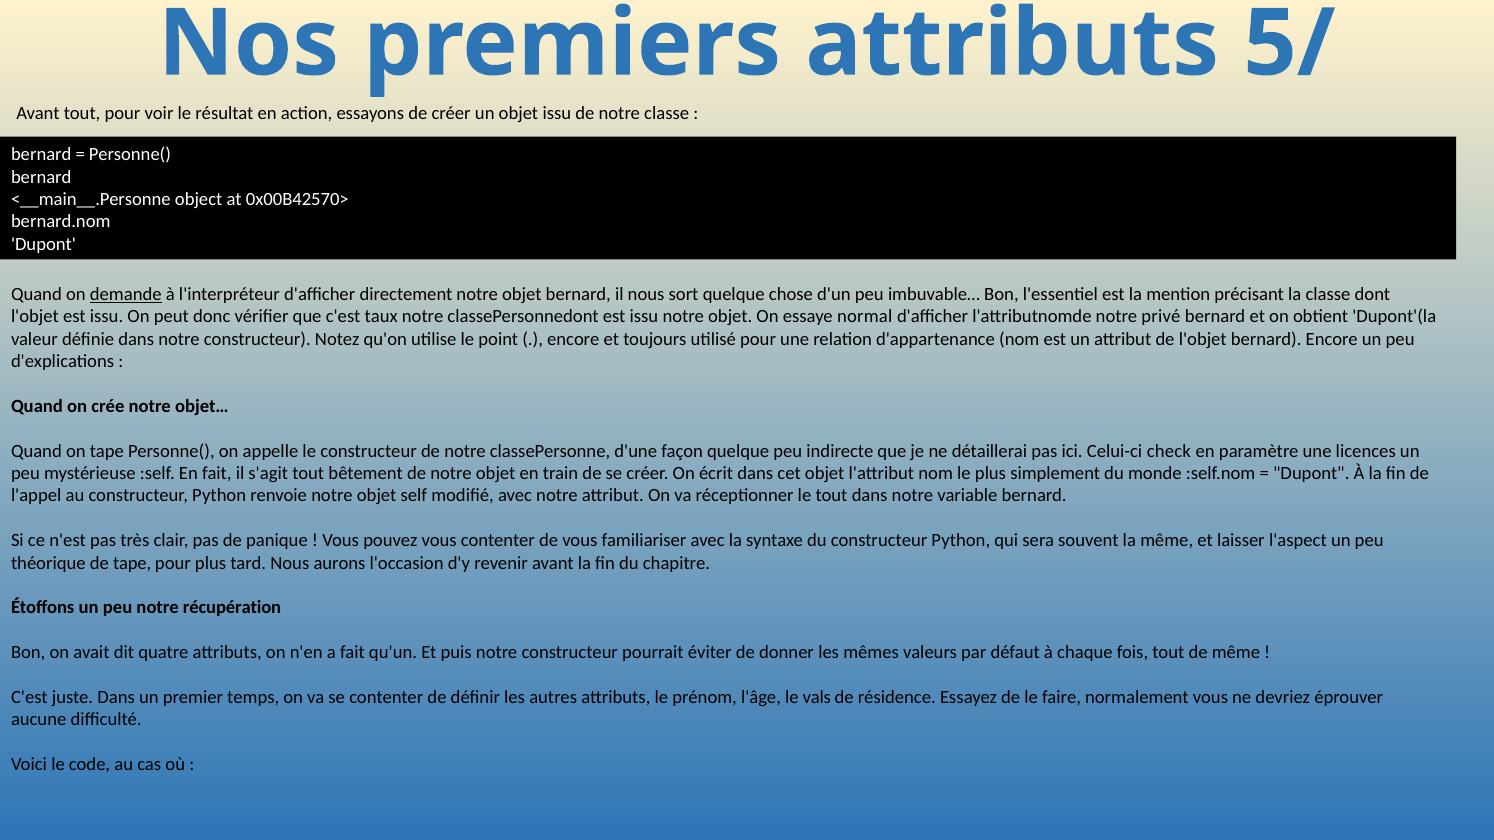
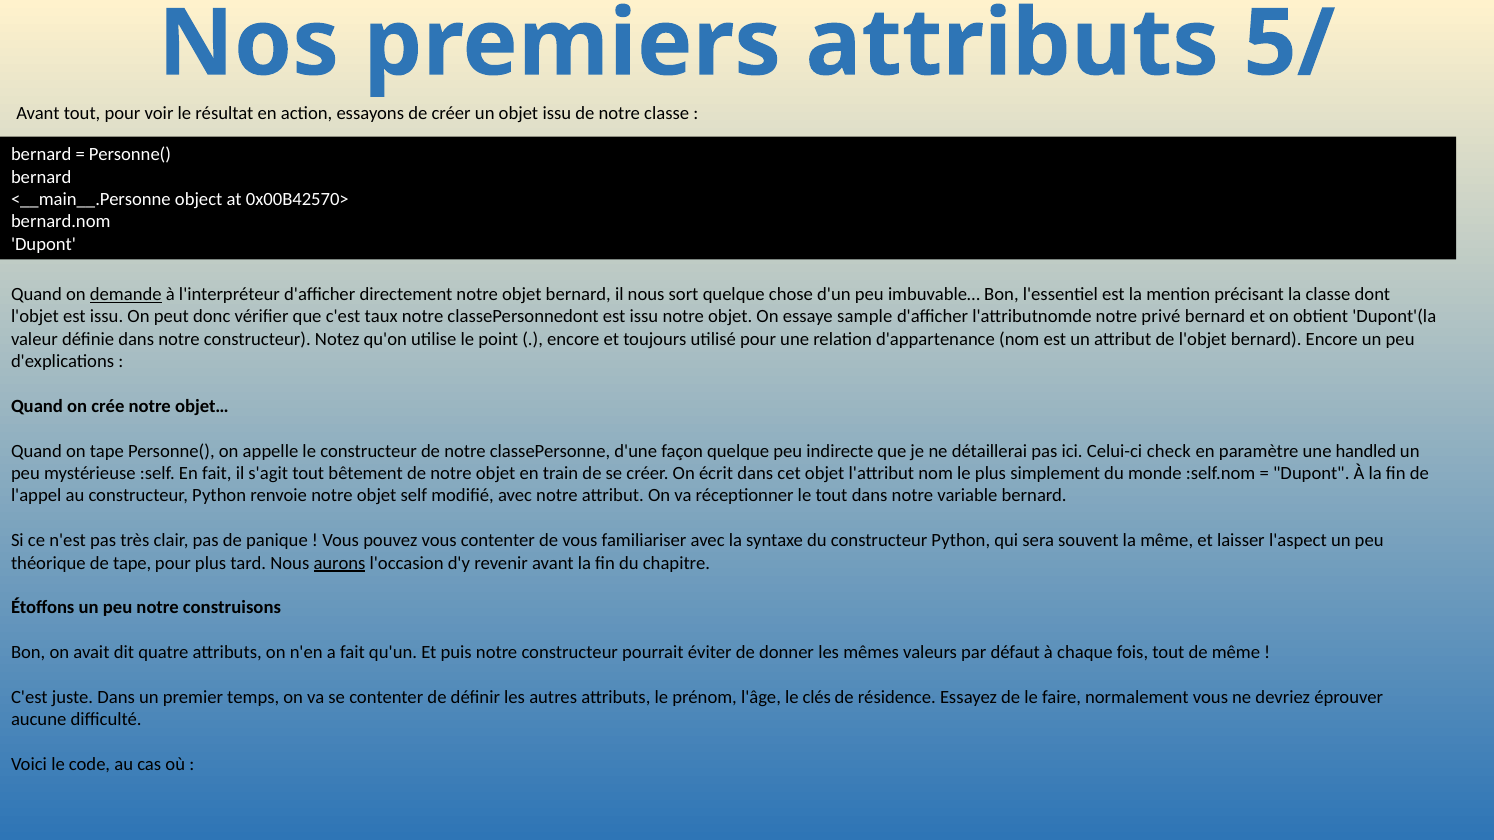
normal: normal -> sample (865, 317)
licences: licences -> handled (1366, 451)
aurons underline: none -> present (340, 563)
récupération: récupération -> construisons (232, 608)
vals: vals -> clés (817, 698)
